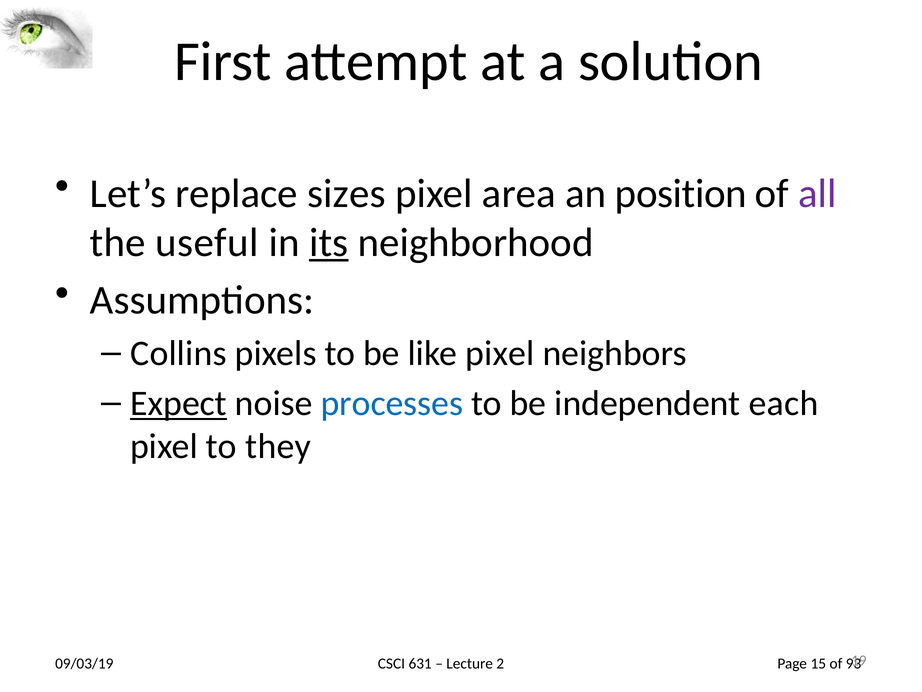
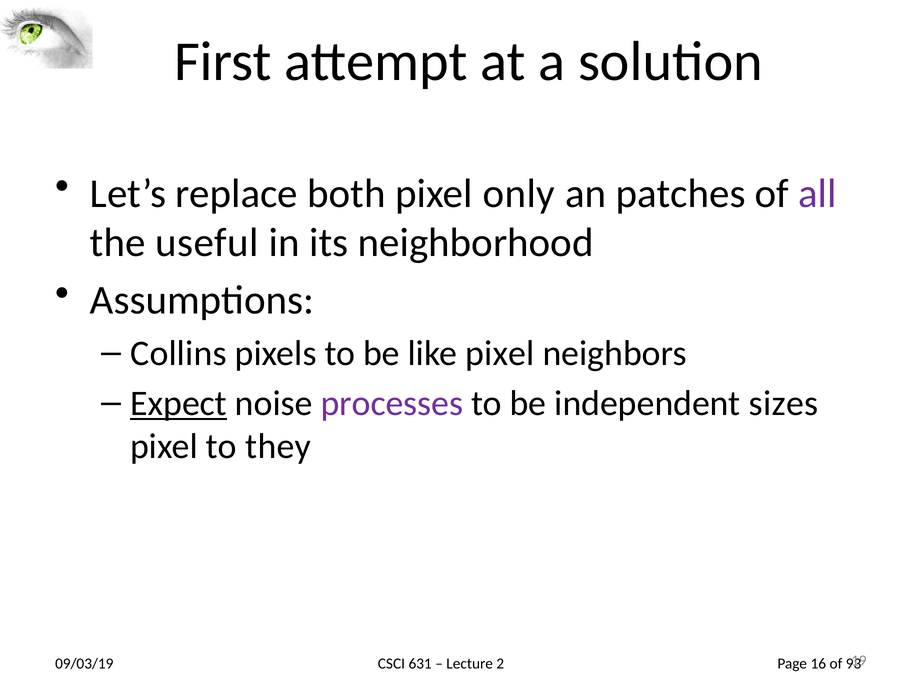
sizes: sizes -> both (346, 193)
area: area -> only (519, 193)
position: position -> patches (681, 193)
its underline: present -> none (329, 243)
processes colour: blue -> purple (392, 403)
each: each -> sizes (784, 403)
15: 15 -> 16 (818, 663)
